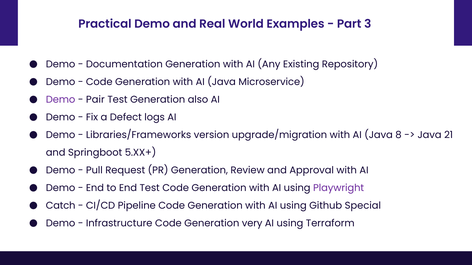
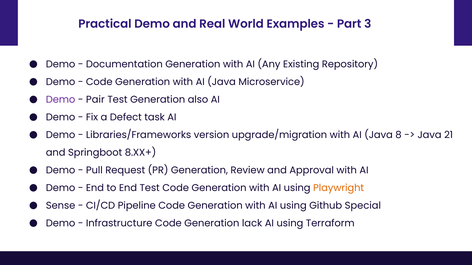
logs: logs -> task (155, 117)
5.XX+: 5.XX+ -> 8.XX+ (141, 153)
Playwright colour: purple -> orange (339, 188)
Catch: Catch -> Sense (61, 206)
very: very -> lack (252, 224)
